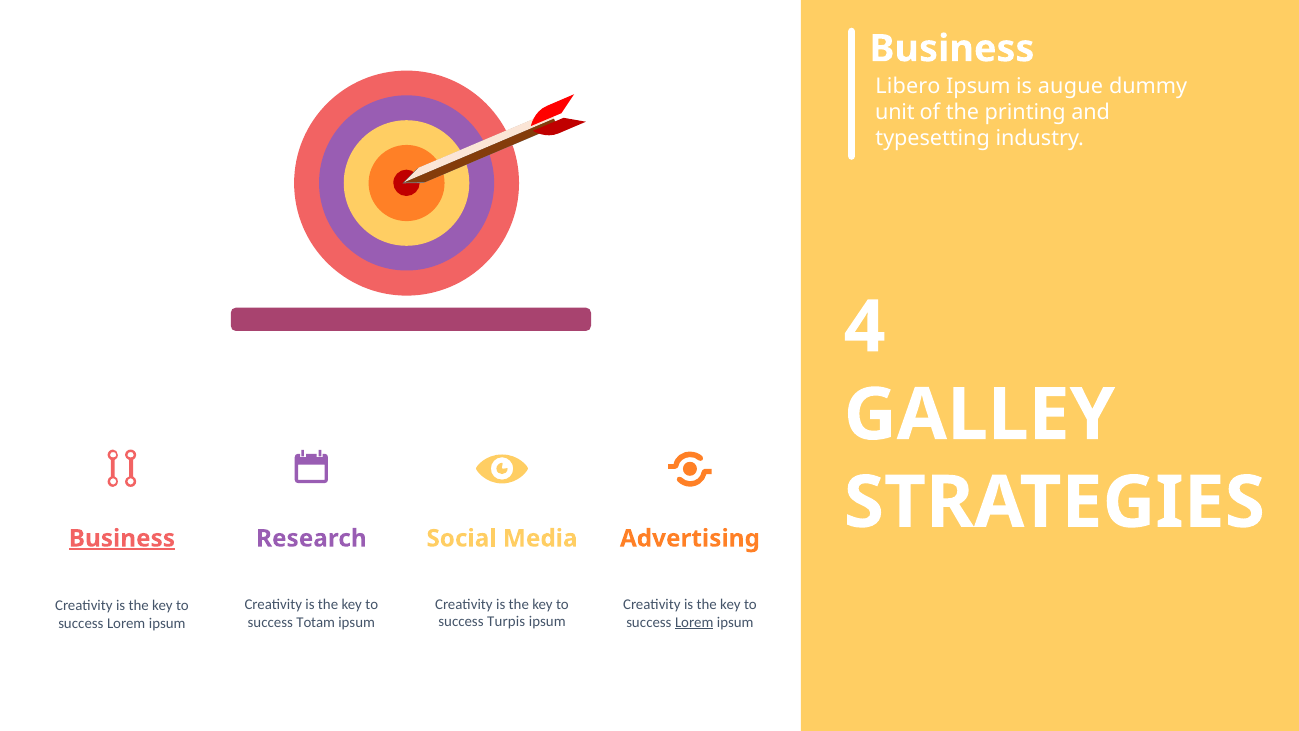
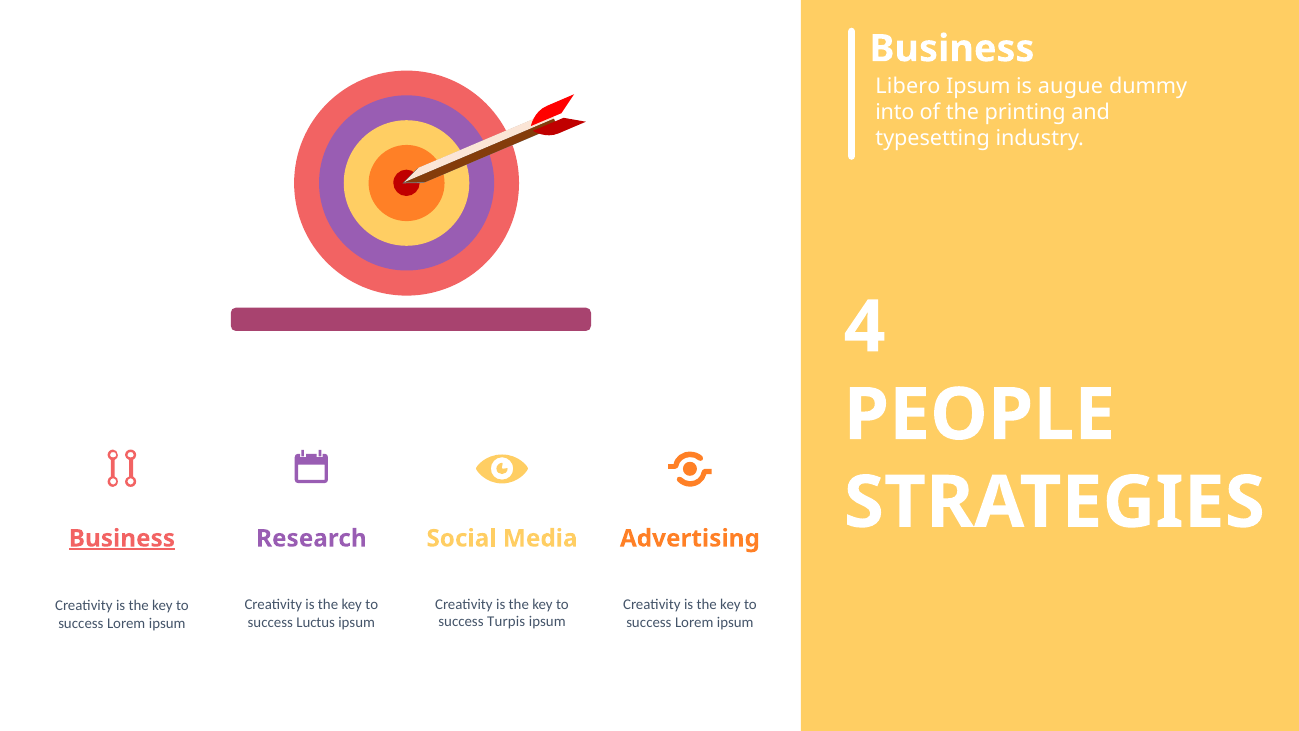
unit: unit -> into (895, 113)
GALLEY: GALLEY -> PEOPLE (979, 415)
Lorem underline: present -> none (694, 622)
Totam: Totam -> Luctus (316, 622)
